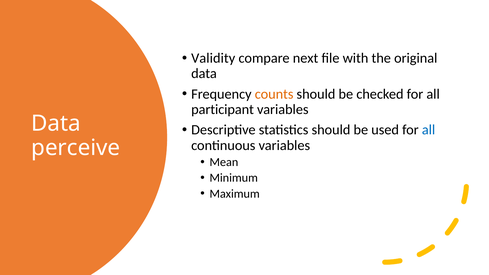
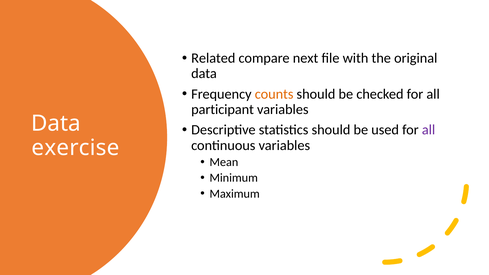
Validity: Validity -> Related (213, 58)
all colour: blue -> purple (429, 130)
perceive: perceive -> exercise (76, 148)
